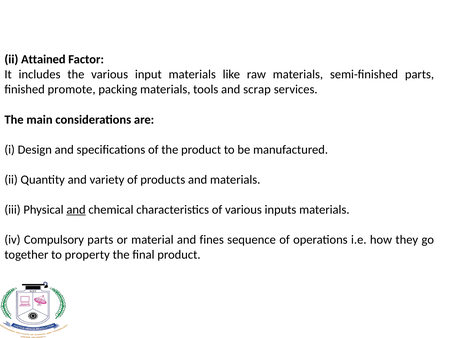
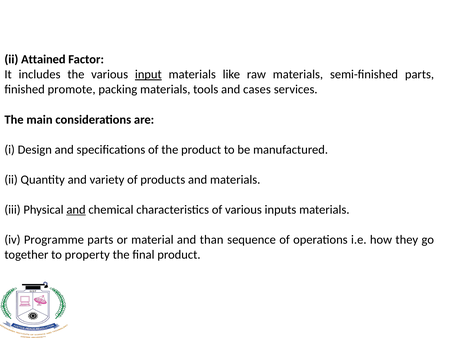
input underline: none -> present (148, 74)
scrap: scrap -> cases (257, 89)
Compulsory: Compulsory -> Programme (54, 239)
fines: fines -> than (212, 239)
